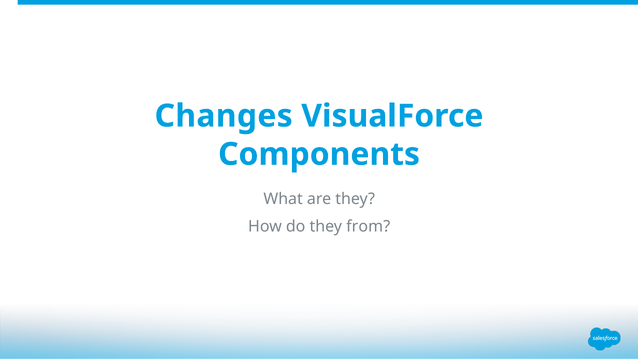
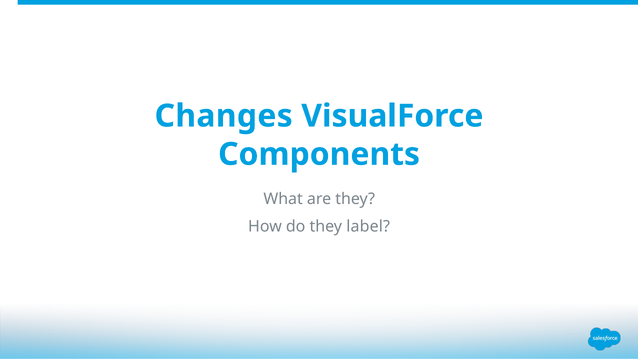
from: from -> label (368, 226)
